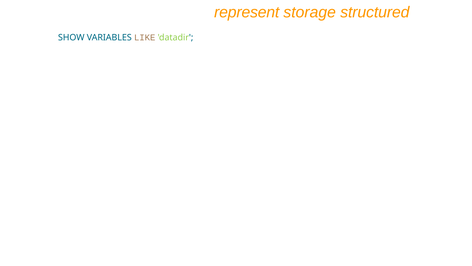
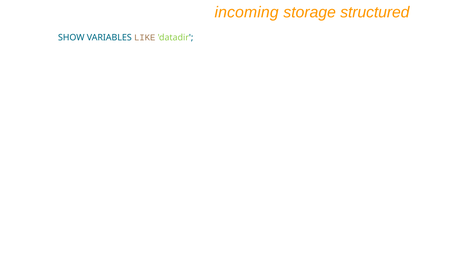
represent: represent -> incoming (247, 12)
